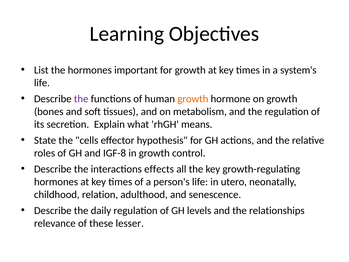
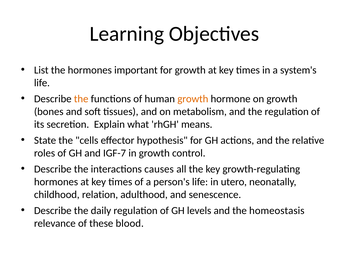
the colour: purple -> orange (81, 99)
IGF-8: IGF-8 -> IGF-7 (115, 153)
effects: effects -> causes (159, 169)
relationships: relationships -> homeostasis (277, 210)
lesser: lesser -> blood (130, 223)
